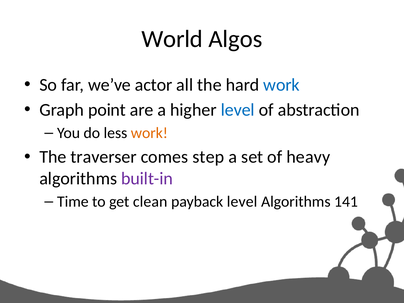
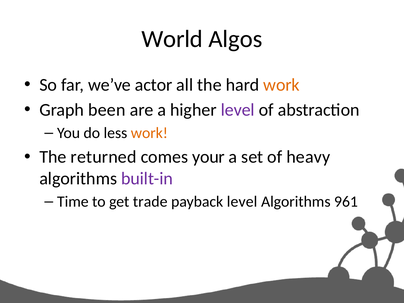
work colour: blue -> orange (282, 85)
point: point -> been (107, 110)
level colour: blue -> purple (238, 110)
traverser: traverser -> returned (104, 157)
step: step -> your (208, 157)
clean: clean -> trade (150, 202)
141: 141 -> 961 (346, 202)
